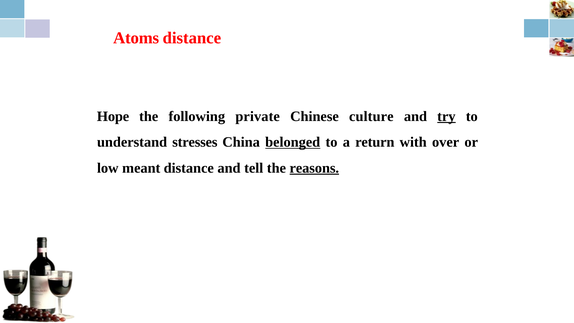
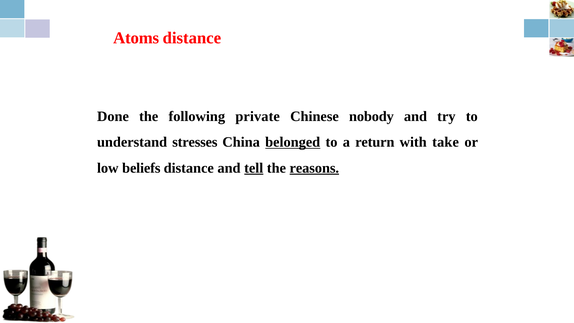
Hope: Hope -> Done (113, 116)
culture: culture -> nobody (371, 116)
try underline: present -> none (446, 116)
over: over -> take (446, 142)
meant: meant -> beliefs (141, 168)
tell underline: none -> present (254, 168)
